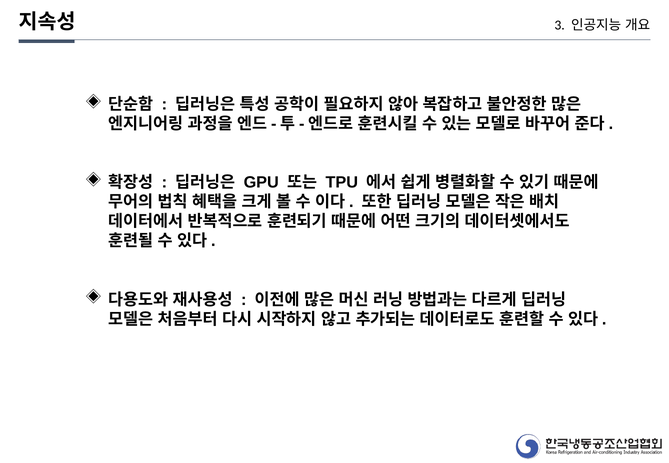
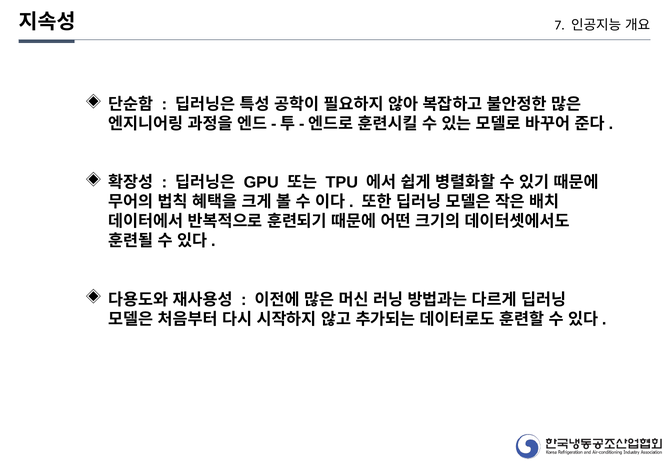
3: 3 -> 7 (560, 25)
